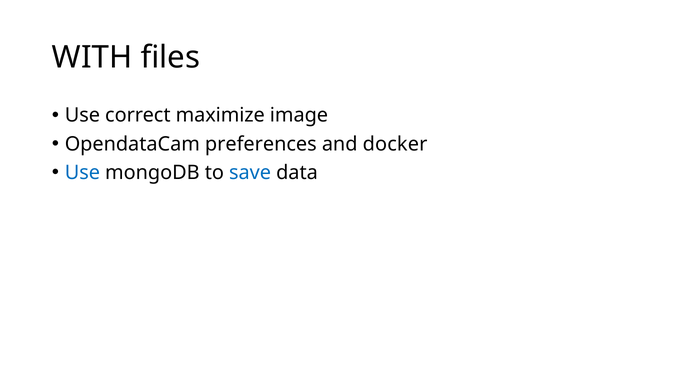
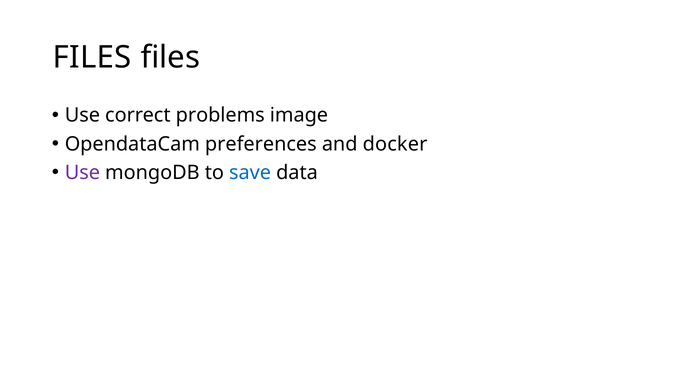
WITH: WITH -> FILES (92, 57)
maximize: maximize -> problems (220, 115)
Use colour: blue -> purple (82, 172)
